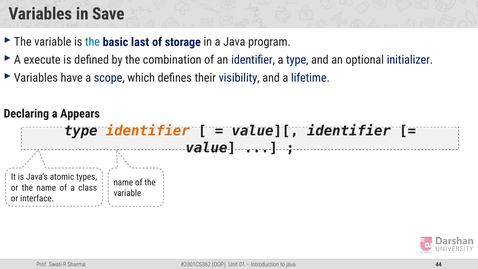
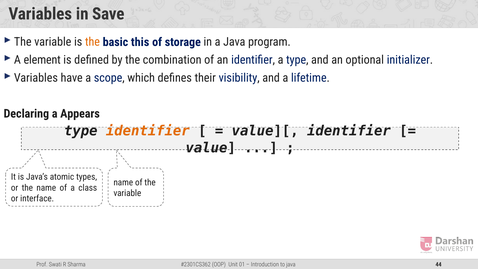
the colour: blue -> orange (92, 42)
last: last -> this (140, 42)
execute: execute -> element (42, 60)
